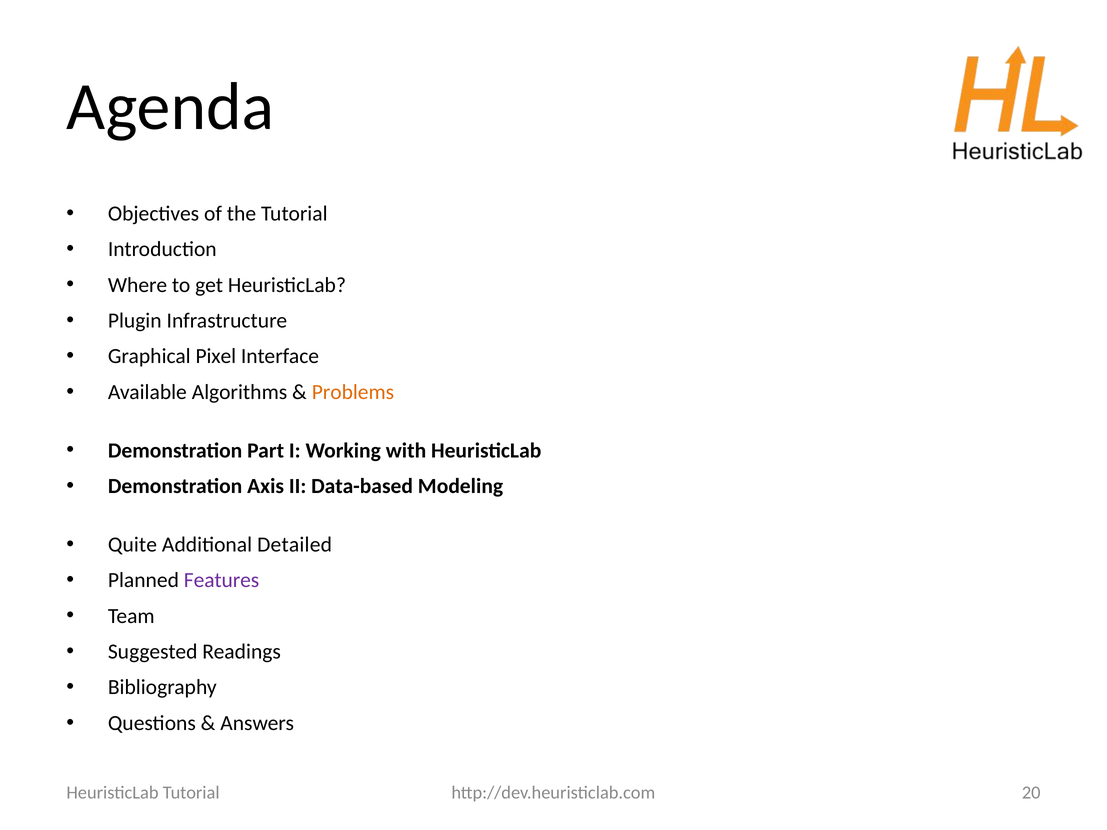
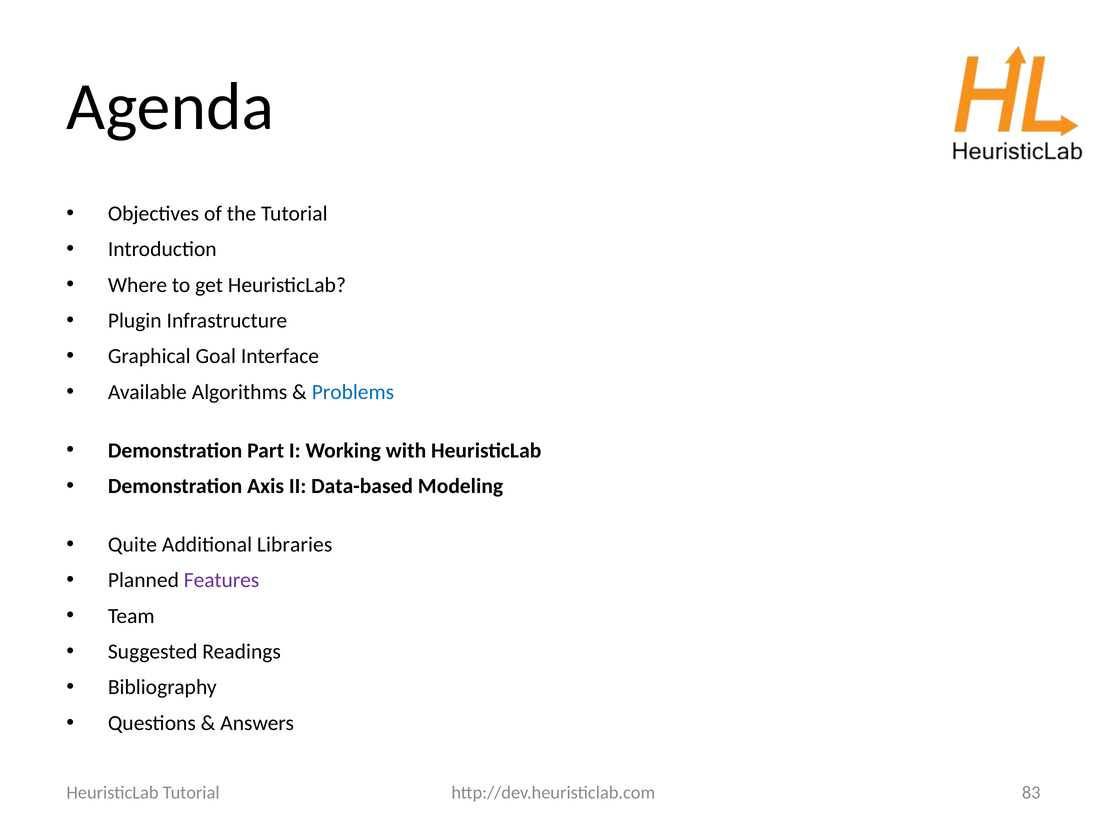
Pixel: Pixel -> Goal (216, 356)
Problems colour: orange -> blue (353, 392)
Detailed: Detailed -> Libraries (295, 545)
20: 20 -> 83 (1031, 793)
